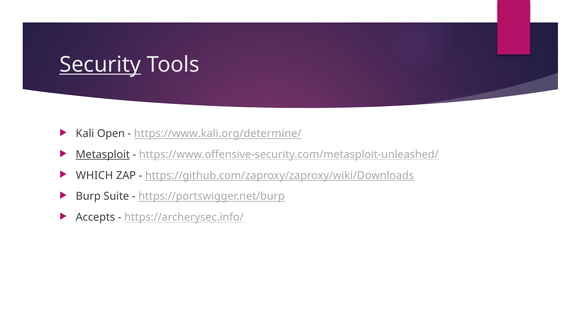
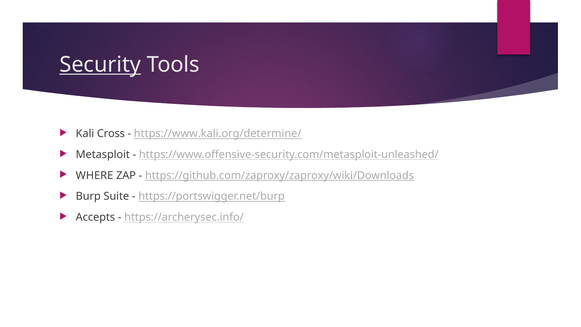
Open: Open -> Cross (111, 134)
Metasploit underline: present -> none (103, 154)
WHICH: WHICH -> WHERE (94, 175)
